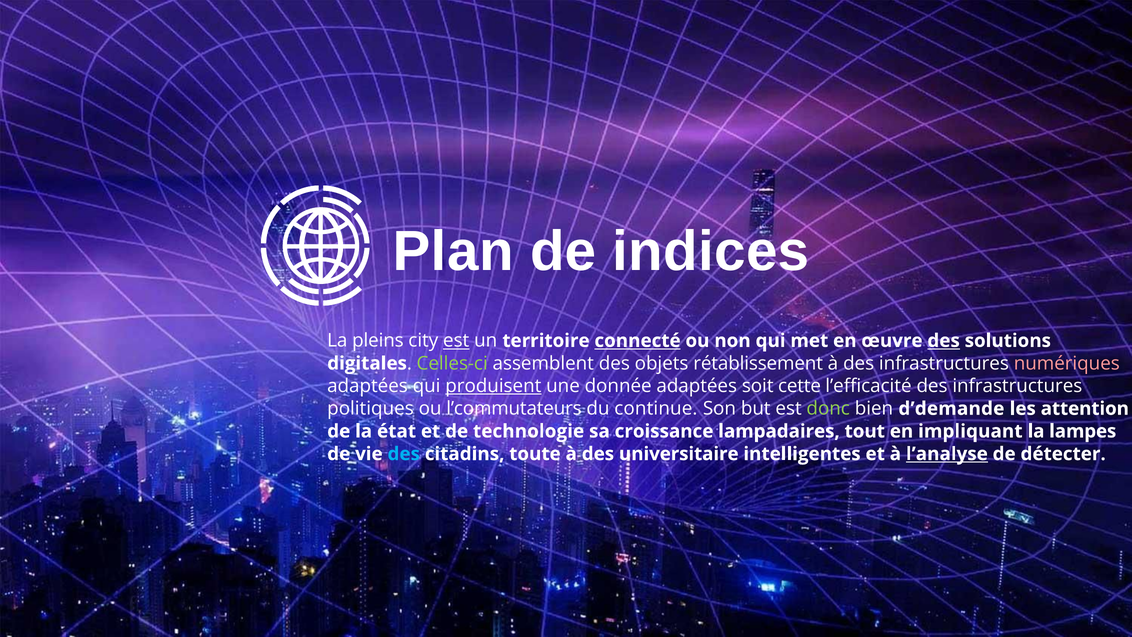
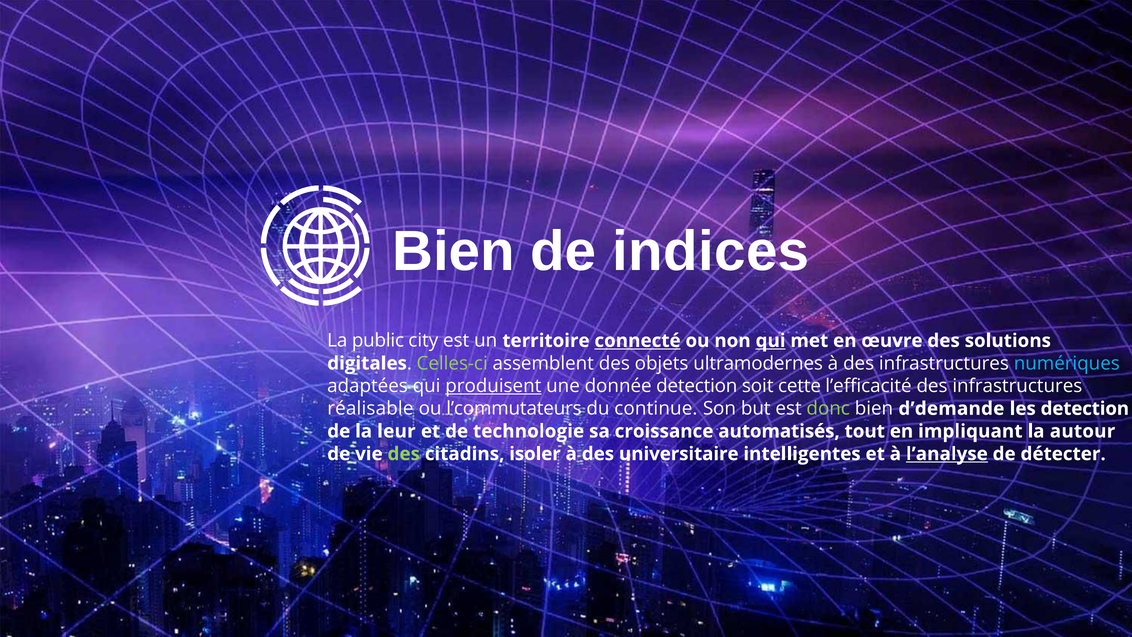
Plan: Plan -> Bien (454, 252)
pleins: pleins -> public (378, 341)
est underline: present -> none (456, 341)
qui underline: none -> present (771, 341)
des underline: present -> none (944, 341)
rétablissement: rétablissement -> ultramodernes (758, 363)
numériques colour: pink -> light blue (1067, 363)
donnée adaptées: adaptées -> detection (697, 386)
politiques: politiques -> réalisable (370, 408)
les attention: attention -> detection (1085, 408)
état: état -> leur (396, 431)
lampadaires: lampadaires -> automatisés (779, 431)
lampes: lampes -> autour (1083, 431)
des colour: light blue -> light green (404, 454)
toute: toute -> isoler (535, 454)
